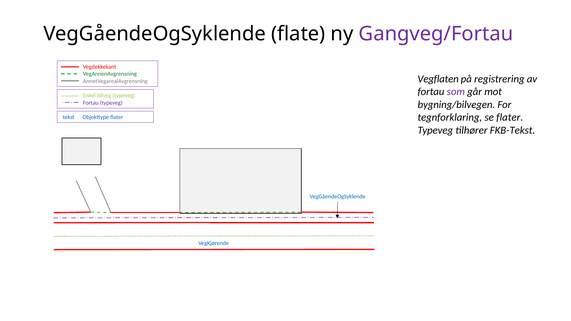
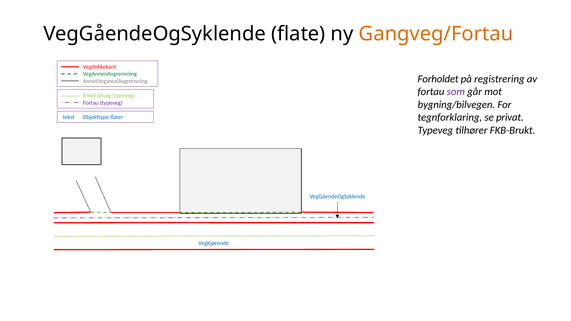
Gangveg/Fortau colour: purple -> orange (436, 34)
Vegflaten: Vegflaten -> Forholdet (438, 79)
se flater: flater -> privat (510, 117)
FKB-Tekst: FKB-Tekst -> FKB-Brukt (513, 130)
